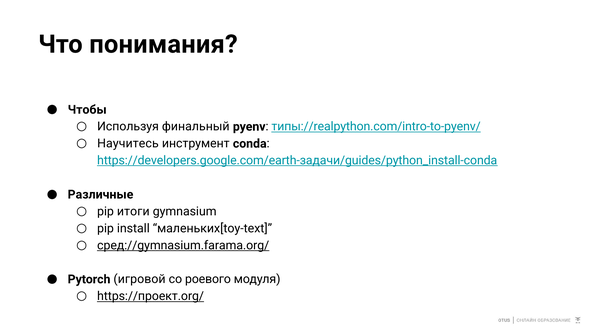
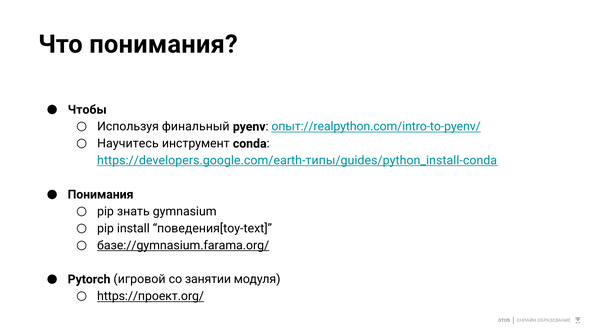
типы://realpython.com/intro-to-pyenv/: типы://realpython.com/intro-to-pyenv/ -> опыт://realpython.com/intro-to-pyenv/ (376, 127)
https://developers.google.com/earth-задачи/guides/python_install-conda: https://developers.google.com/earth-задачи/guides/python_install-conda -> https://developers.google.com/earth-типы/guides/python_install-conda (297, 160)
Различные: Различные -> Понимания (101, 194)
итоги: итоги -> знать (133, 211)
маленьких[toy-text: маленьких[toy-text -> поведения[toy-text (212, 228)
сред://gymnasium.farama.org/: сред://gymnasium.farama.org/ -> базе://gymnasium.farama.org/ (183, 245)
роевого: роевого -> занятии (208, 279)
